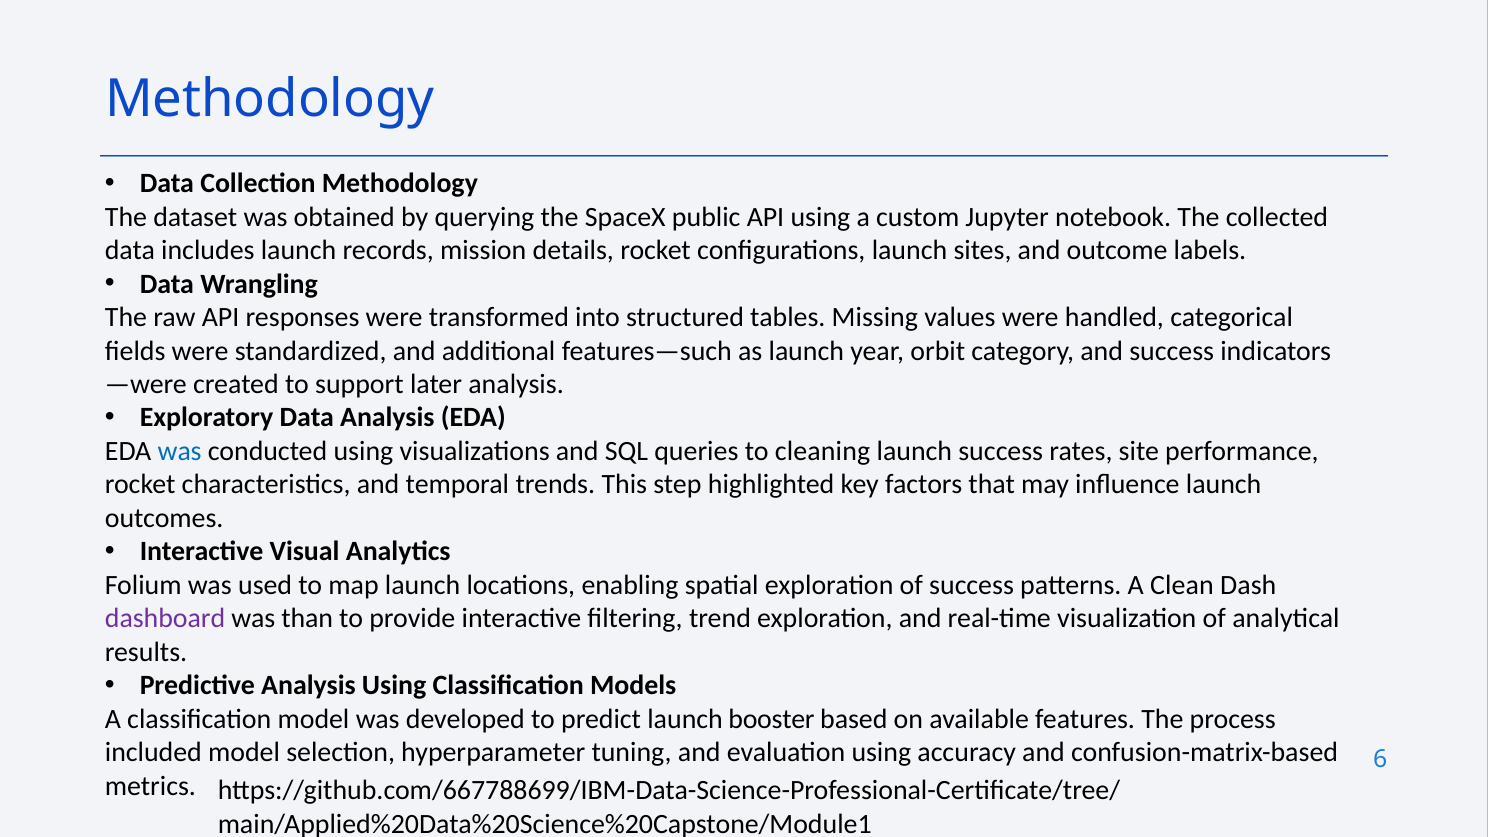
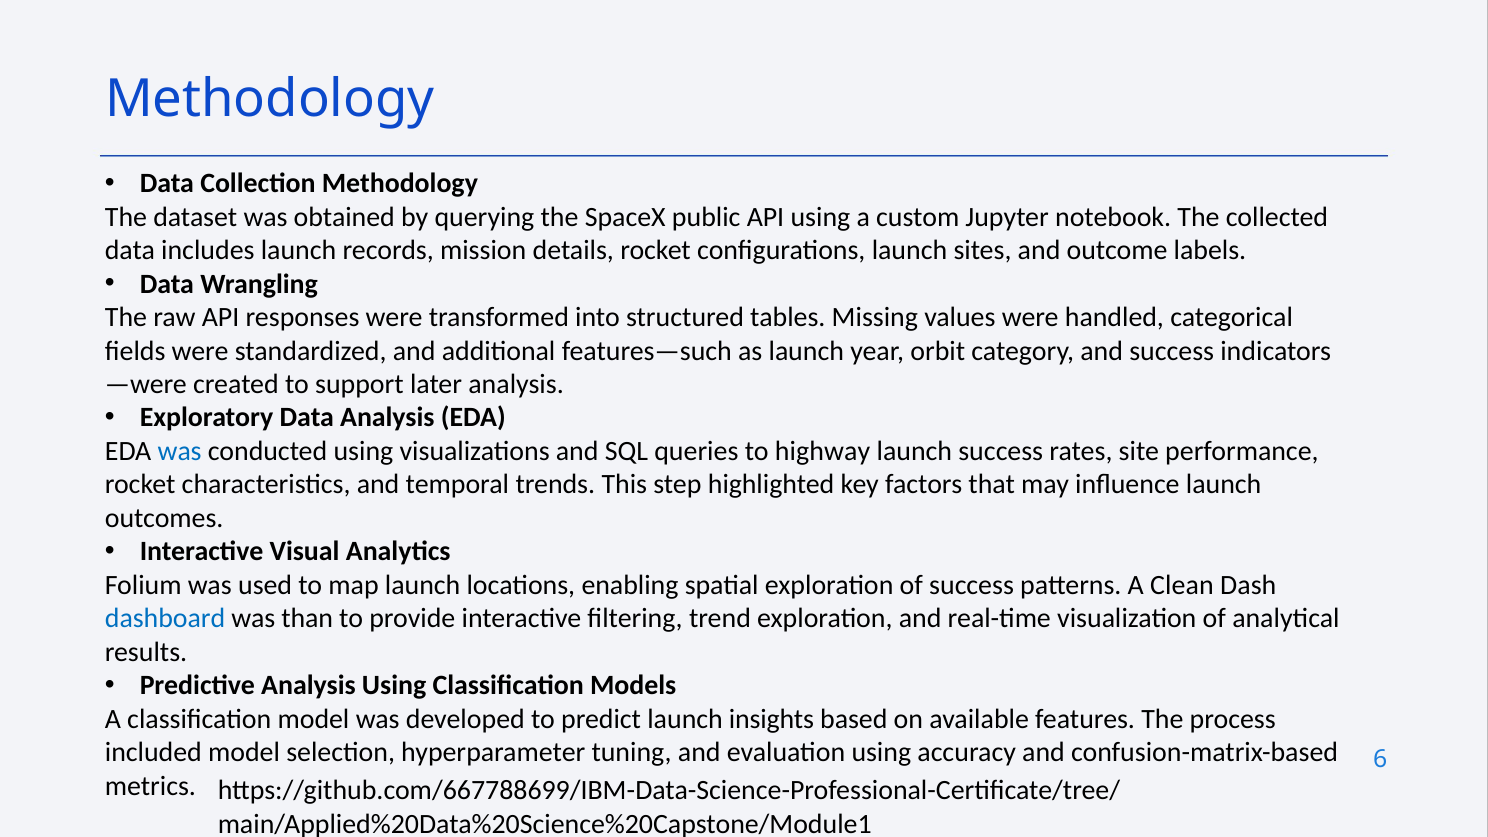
cleaning: cleaning -> highway (823, 451)
dashboard colour: purple -> blue (165, 619)
booster: booster -> insights (771, 719)
